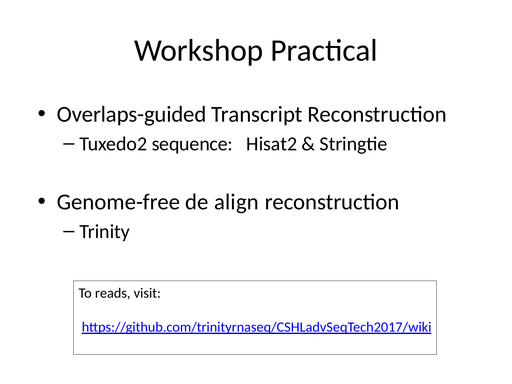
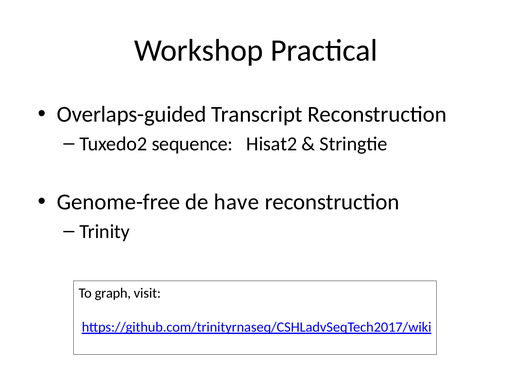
align: align -> have (236, 202)
reads: reads -> graph (113, 293)
